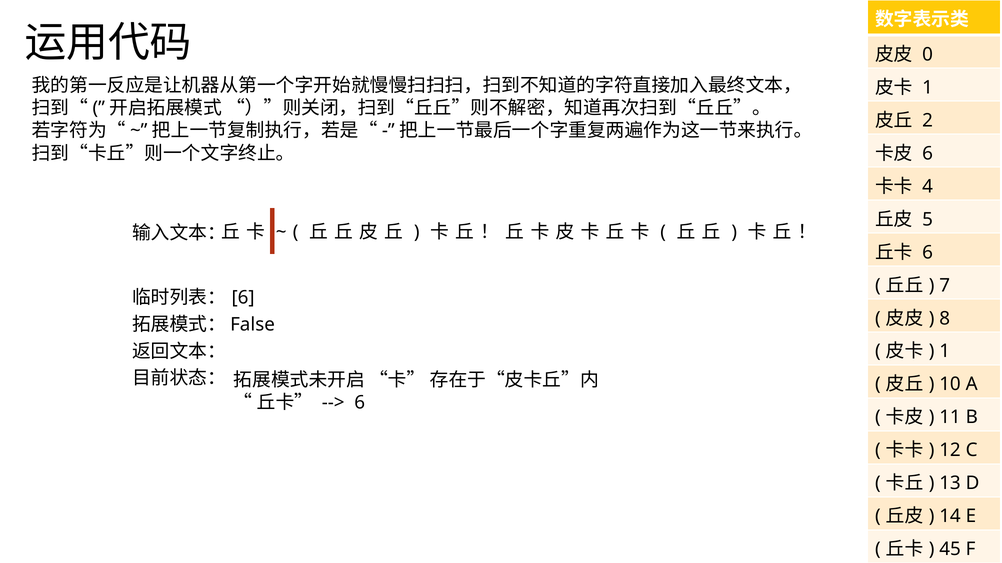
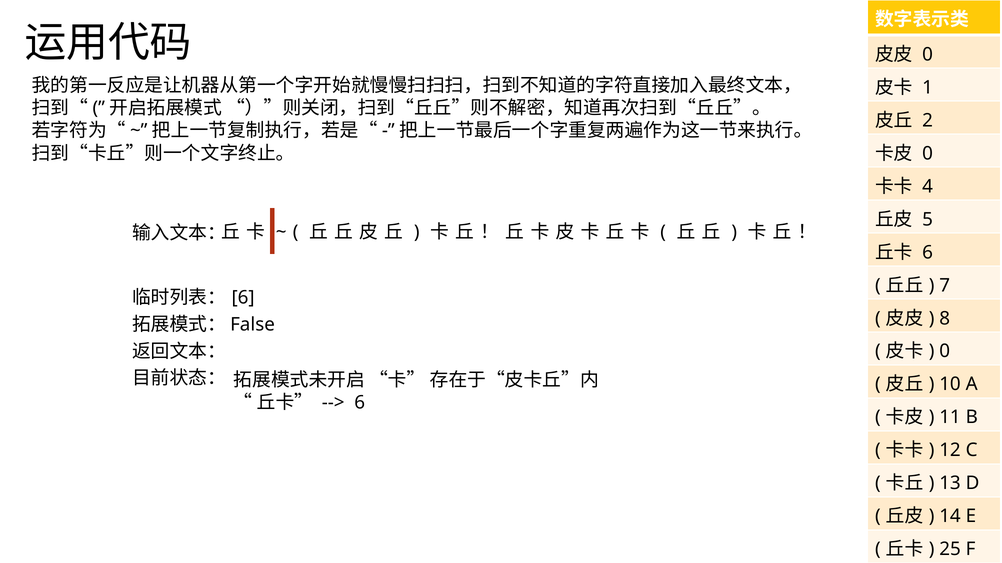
6: 6 -> 0 (928, 154)
1: 1 -> 0 (945, 352)
45: 45 -> 25 (950, 550)
